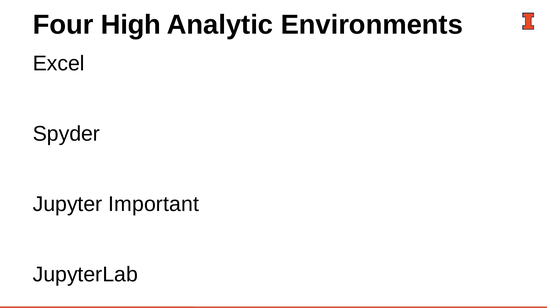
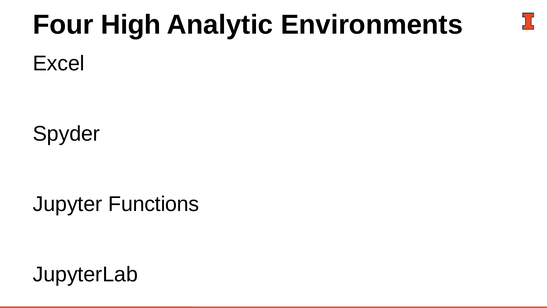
Important: Important -> Functions (154, 204)
